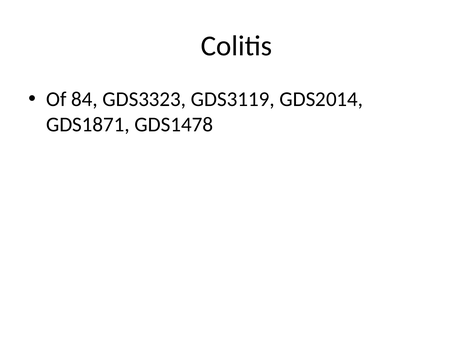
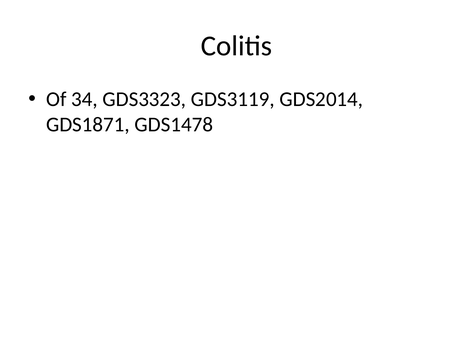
84: 84 -> 34 (84, 99)
